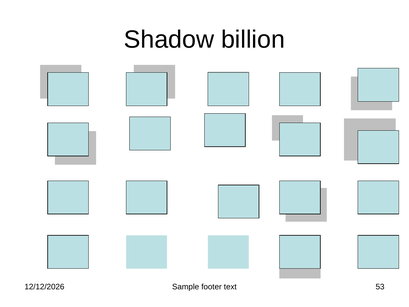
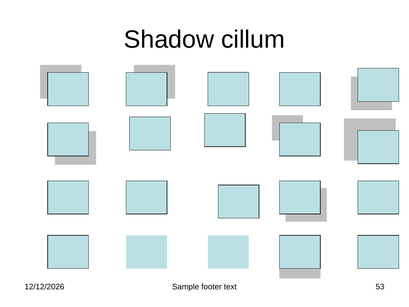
billion: billion -> cillum (253, 40)
